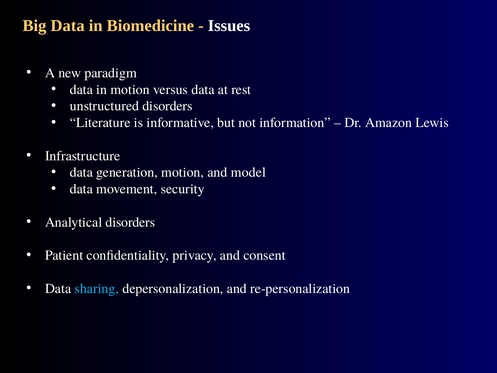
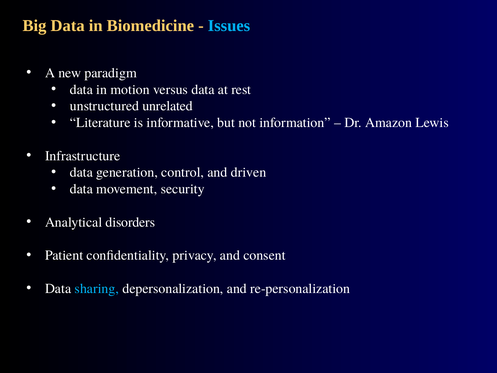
Issues colour: white -> light blue (229, 26)
unstructured disorders: disorders -> unrelated (168, 106)
generation motion: motion -> control (183, 172)
model: model -> driven (249, 172)
